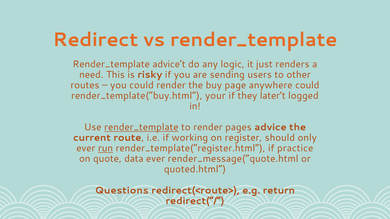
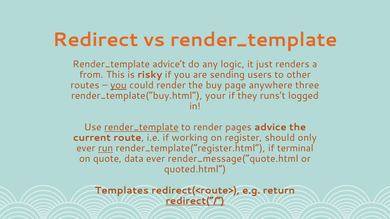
need: need -> from (91, 75)
you underline: none -> present (118, 85)
anywhere could: could -> three (307, 85)
later’t: later’t -> runs’t (273, 96)
practice: practice -> terminal (295, 149)
Questions: Questions -> Templates (122, 191)
redirect(“/ underline: none -> present (195, 201)
